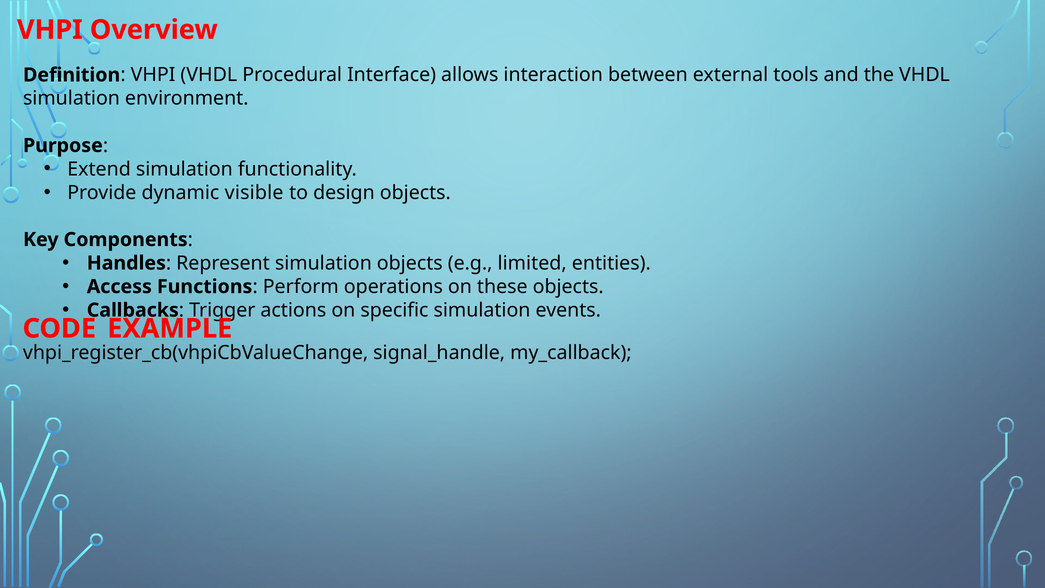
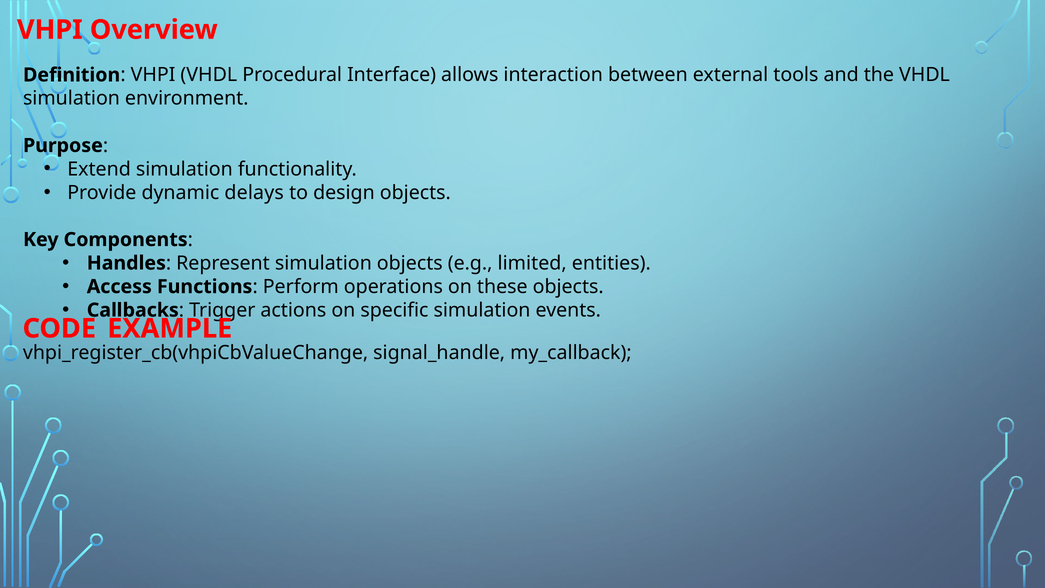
visible: visible -> delays (254, 193)
